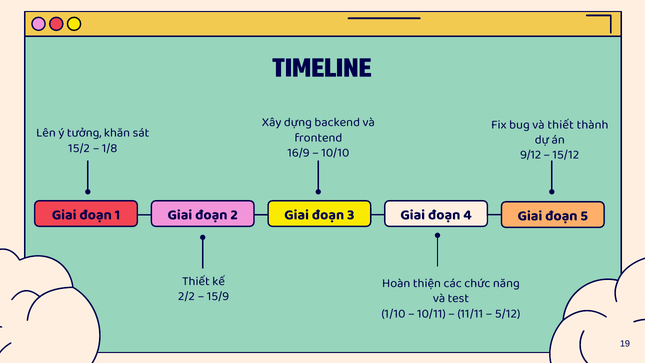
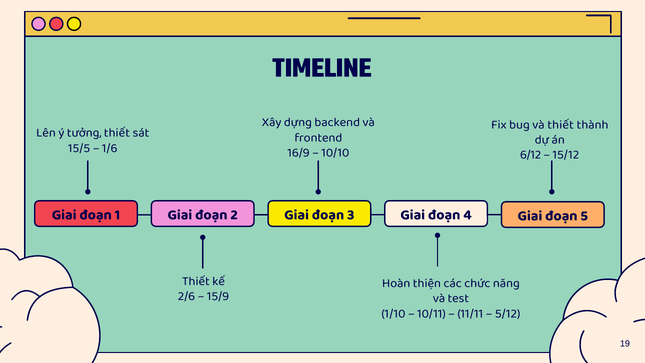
tưởng khăn: khăn -> thiết (117, 133)
15/2: 15/2 -> 15/5 (79, 148)
1/8: 1/8 -> 1/6 (110, 148)
9/12: 9/12 -> 6/12 (531, 154)
2/2: 2/2 -> 2/6 (187, 296)
